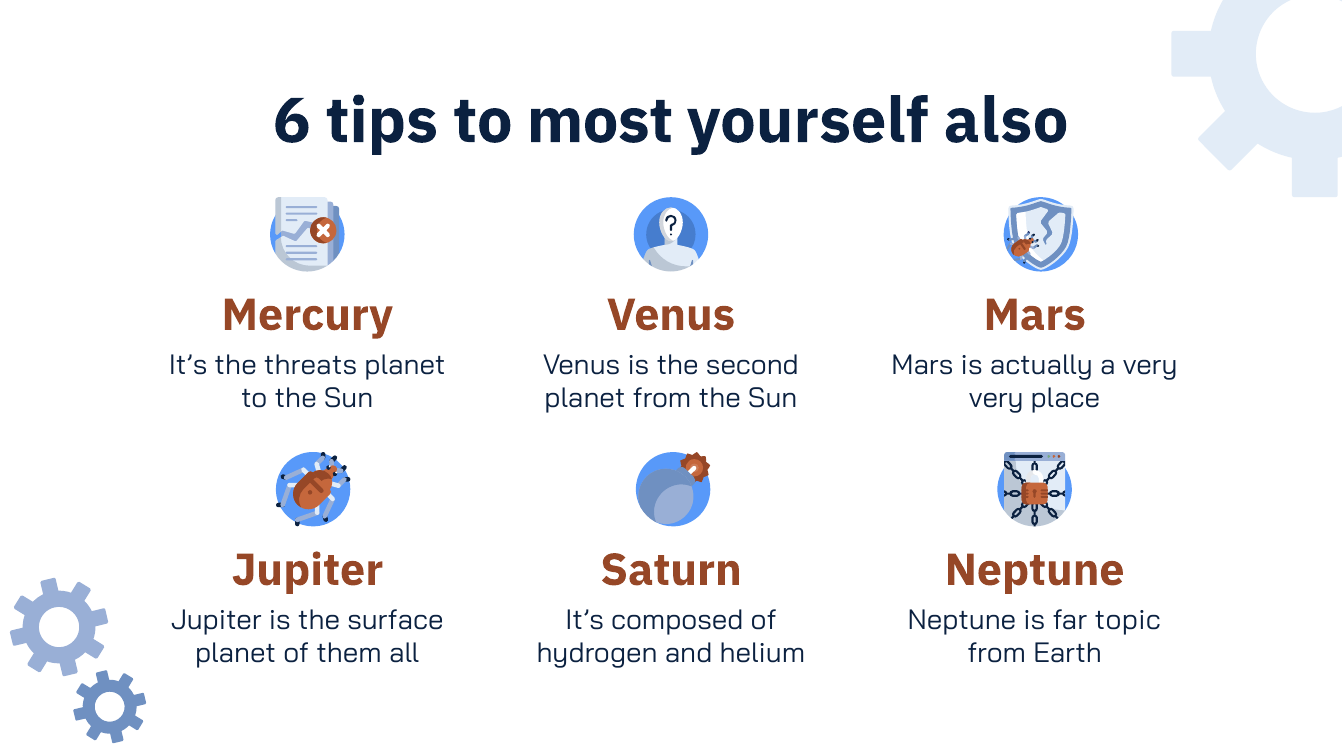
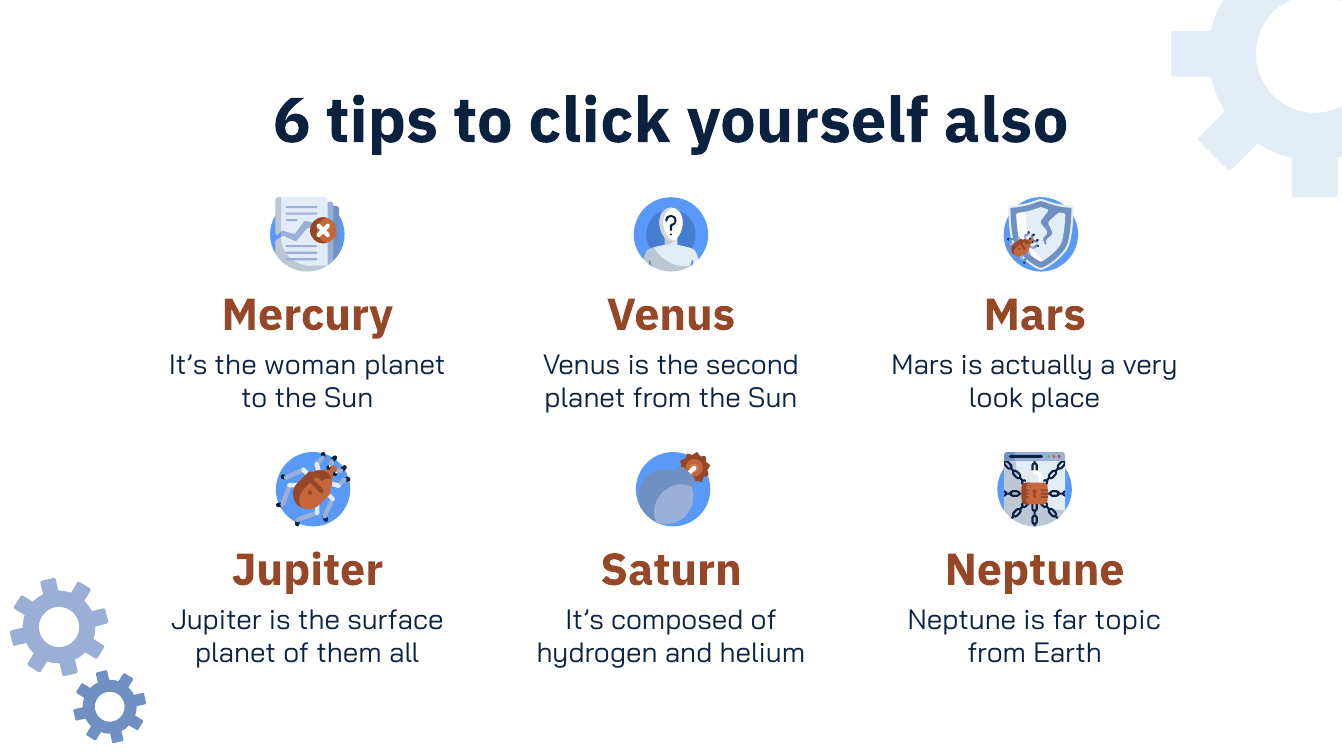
most: most -> click (599, 121)
threats: threats -> woman (310, 365)
very: very -> look (996, 399)
